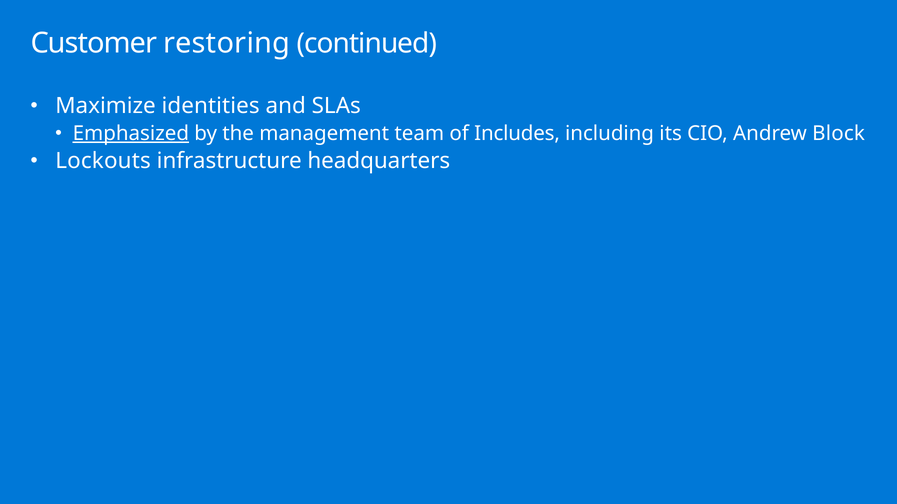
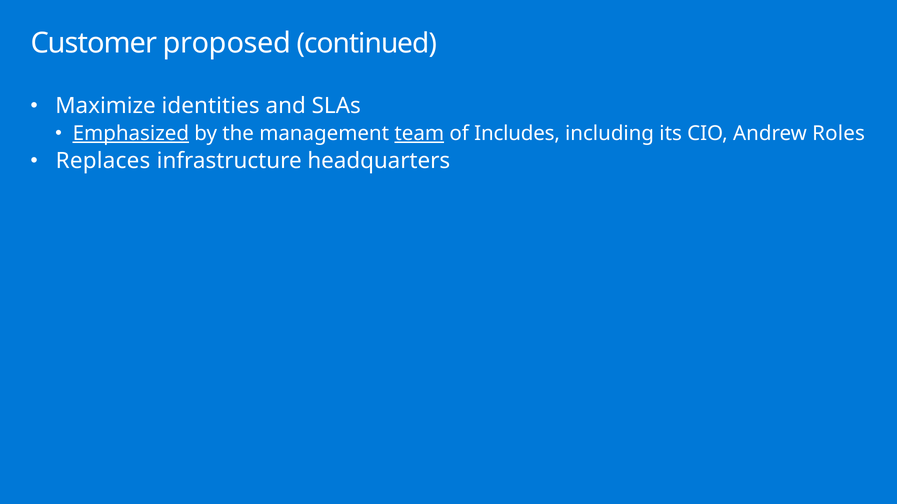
restoring: restoring -> proposed (227, 43)
team underline: none -> present (419, 133)
Block: Block -> Roles (839, 133)
Lockouts: Lockouts -> Replaces (103, 161)
